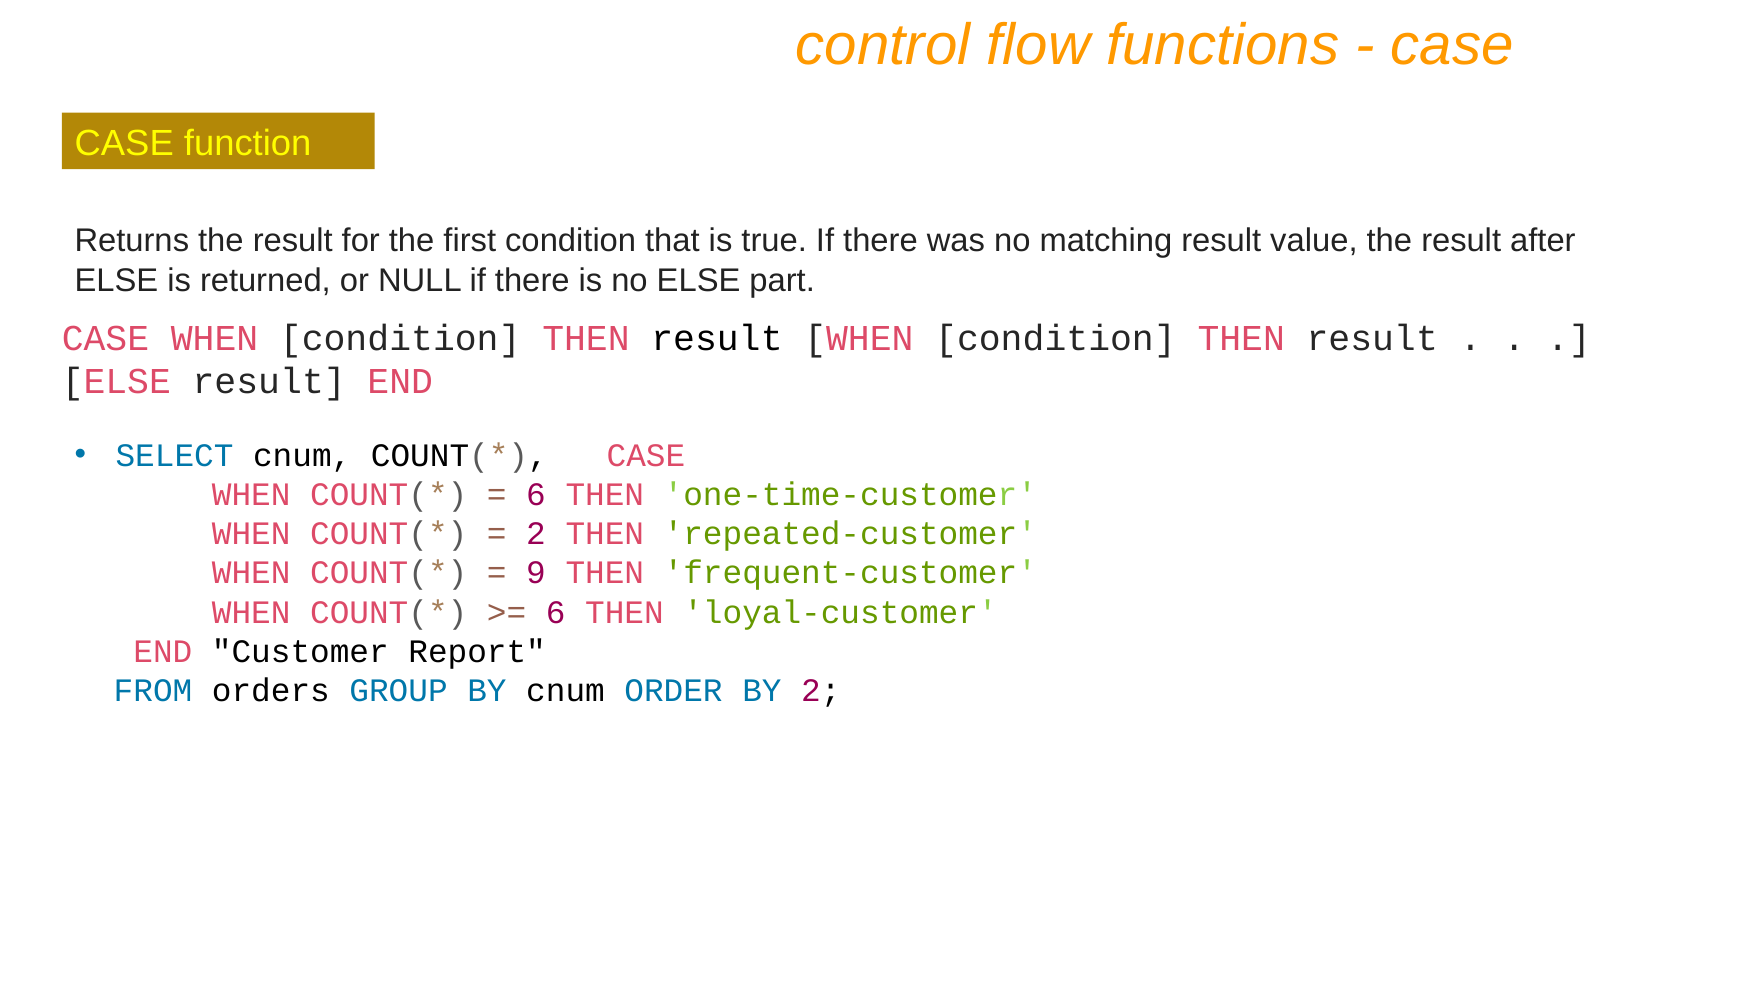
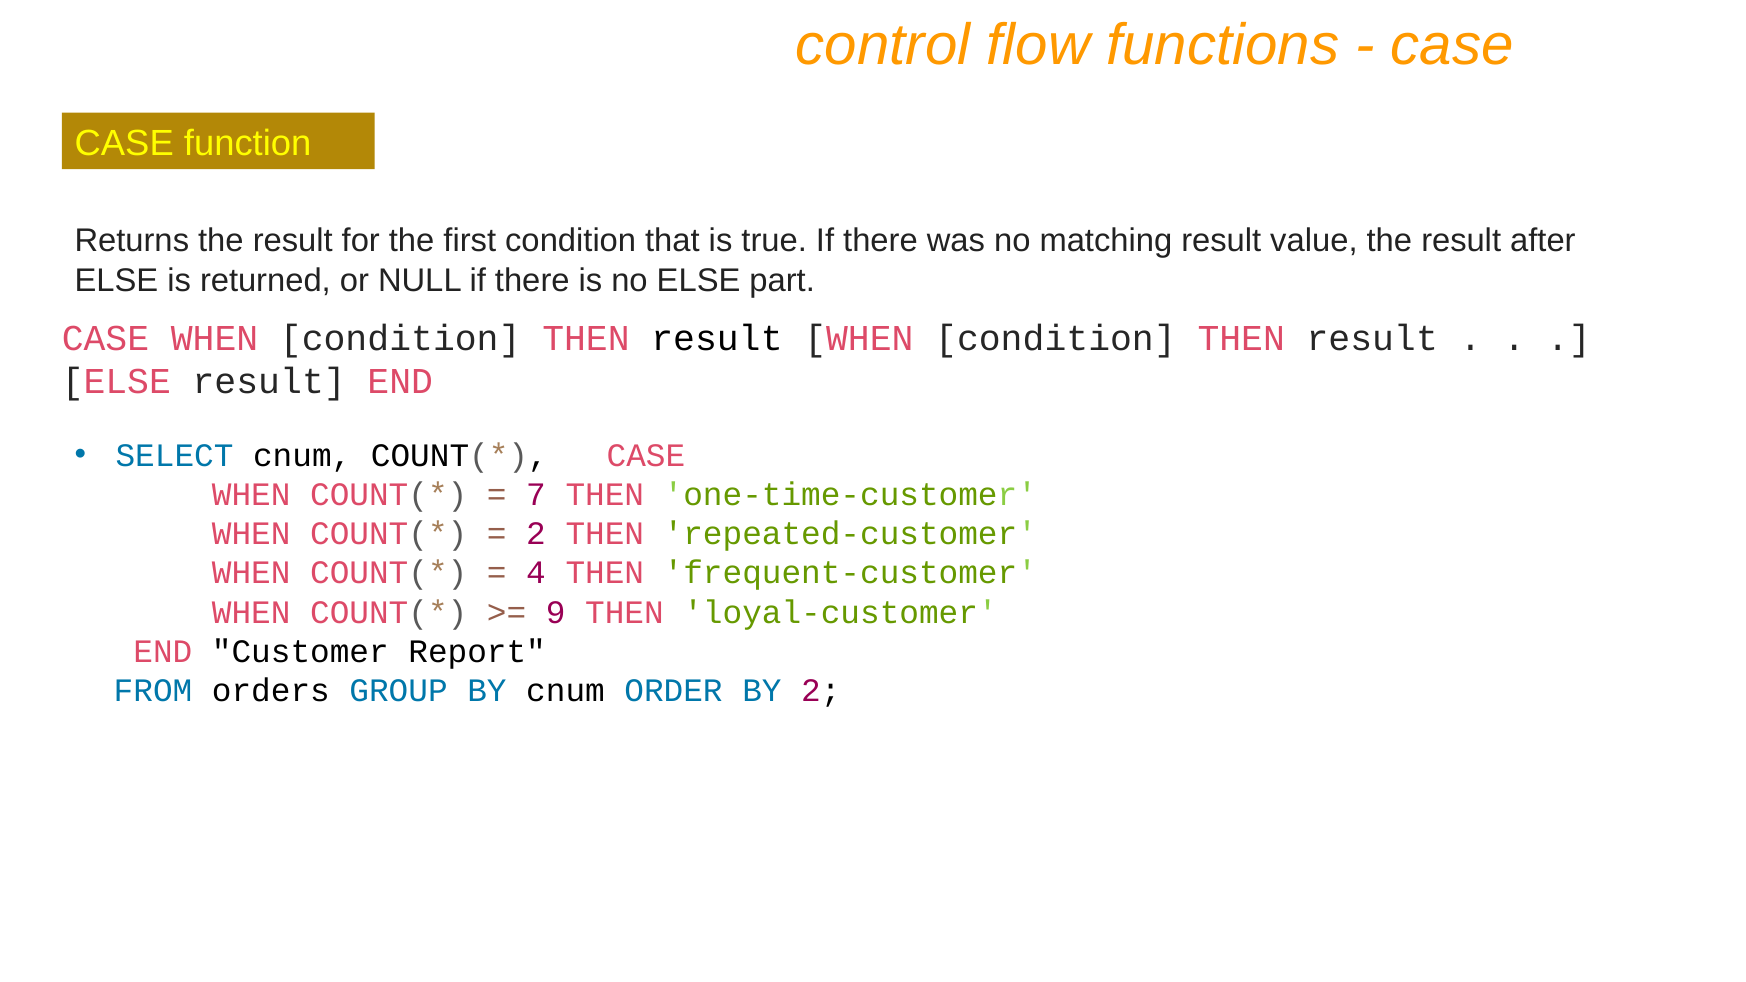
6: 6 -> 7 (536, 495)
9: 9 -> 4 (536, 573)
6: 6 -> 9 (556, 612)
